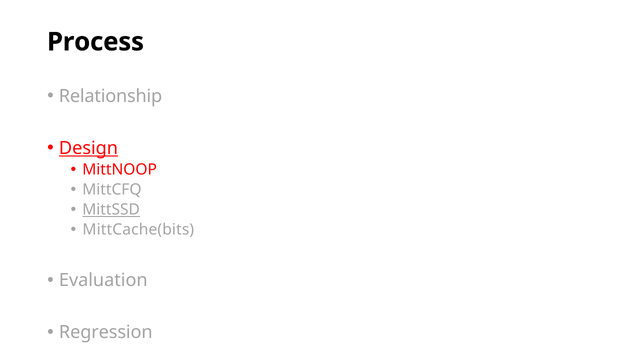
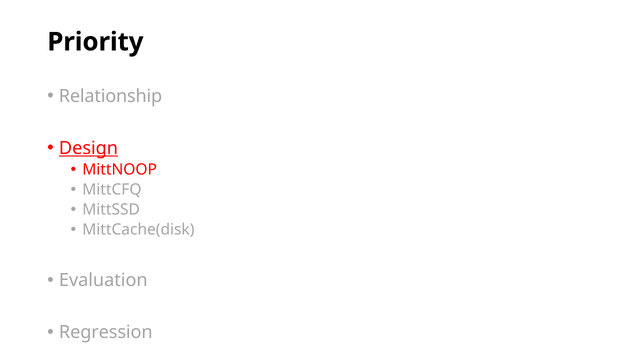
Process: Process -> Priority (95, 42)
MittSSD underline: present -> none (111, 209)
MittCache(bits: MittCache(bits -> MittCache(disk (138, 229)
